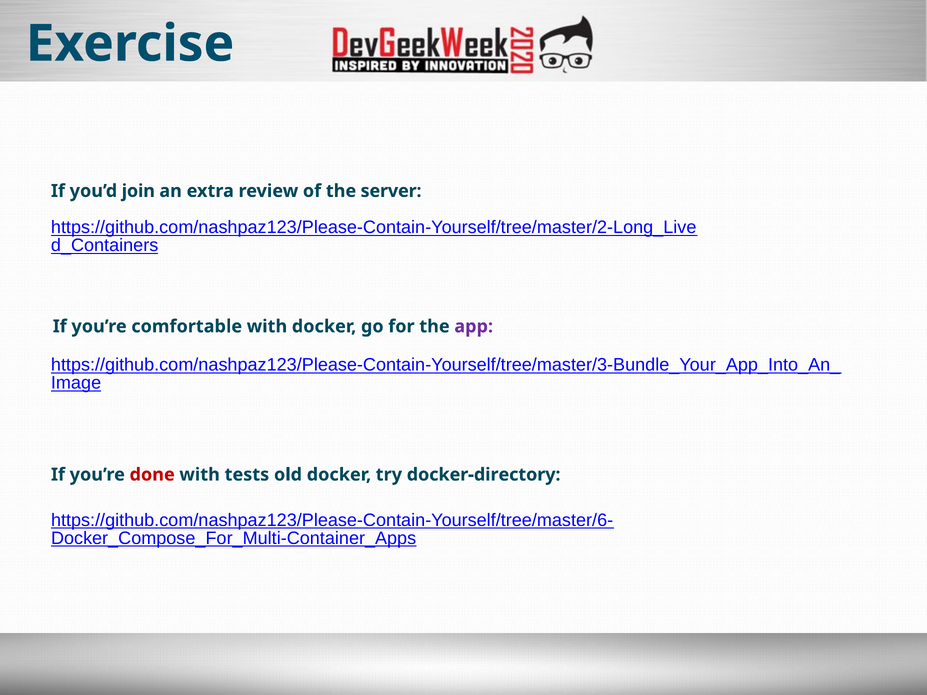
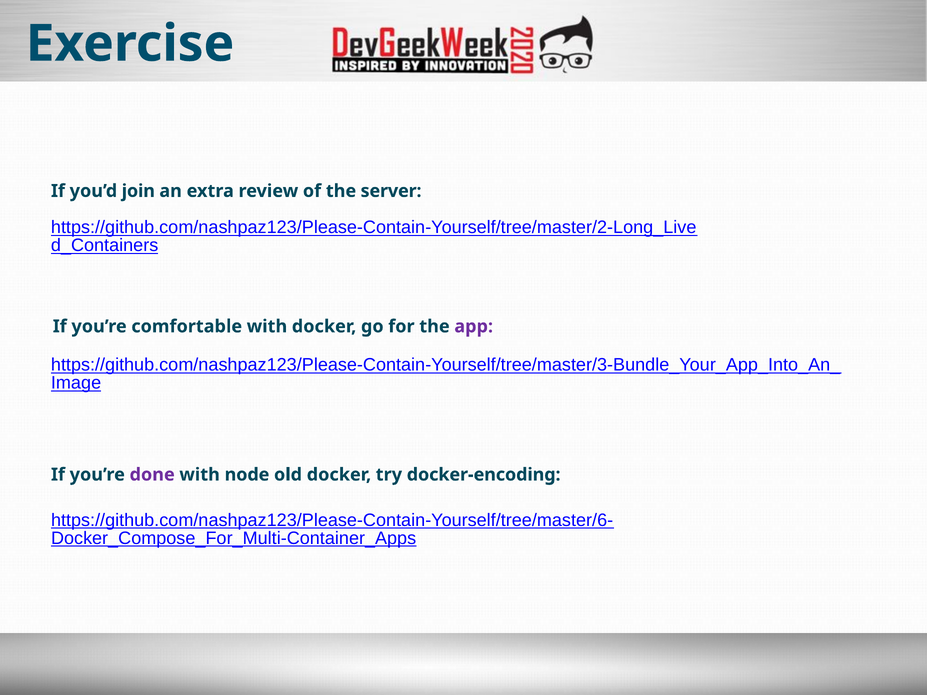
done colour: red -> purple (152, 475)
tests: tests -> node (247, 475)
docker-directory: docker-directory -> docker-encoding (484, 475)
